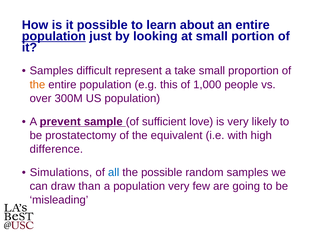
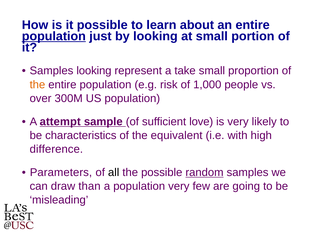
Samples difficult: difficult -> looking (94, 71)
this: this -> risk (169, 85)
prevent: prevent -> attempt (60, 122)
prostatectomy: prostatectomy -> characteristics (81, 136)
Simulations: Simulations -> Parameters (61, 173)
all colour: blue -> black (114, 173)
random underline: none -> present (204, 173)
